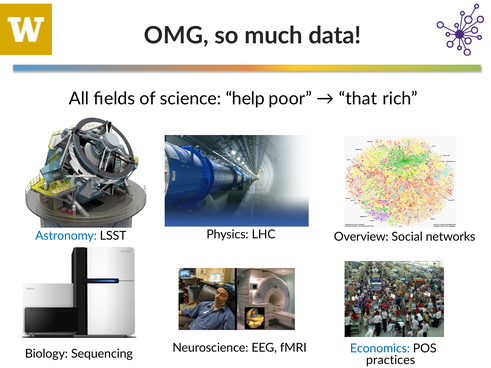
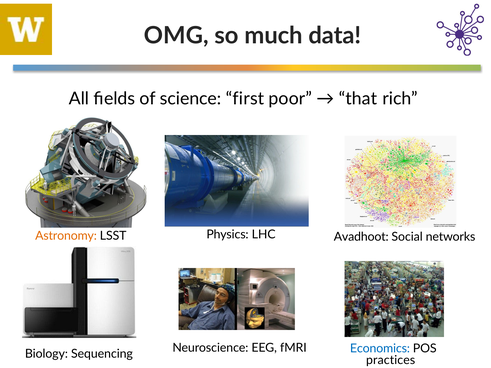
help: help -> first (245, 99)
Astronomy colour: blue -> orange (66, 236)
Overview: Overview -> Avadhoot (361, 237)
